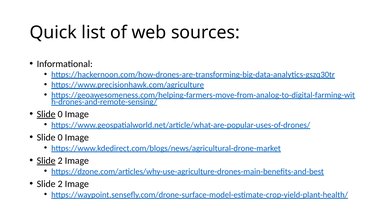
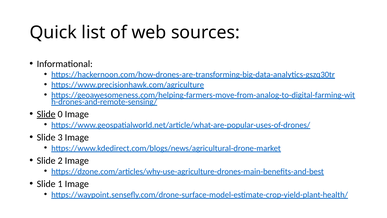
0: 0 -> 3 (60, 137)
Slide underline: present -> none (46, 160)
2: 2 -> 1 (60, 184)
